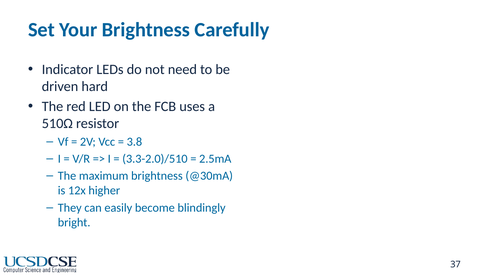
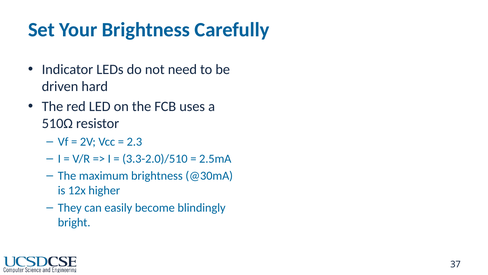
3.8: 3.8 -> 2.3 (134, 141)
